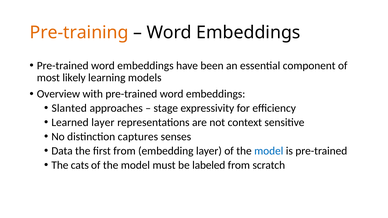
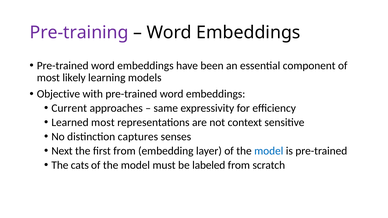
Pre-training colour: orange -> purple (79, 33)
Overview: Overview -> Objective (58, 94)
Slanted: Slanted -> Current (69, 108)
stage: stage -> same (166, 108)
Learned layer: layer -> most (103, 123)
Data: Data -> Next (62, 151)
